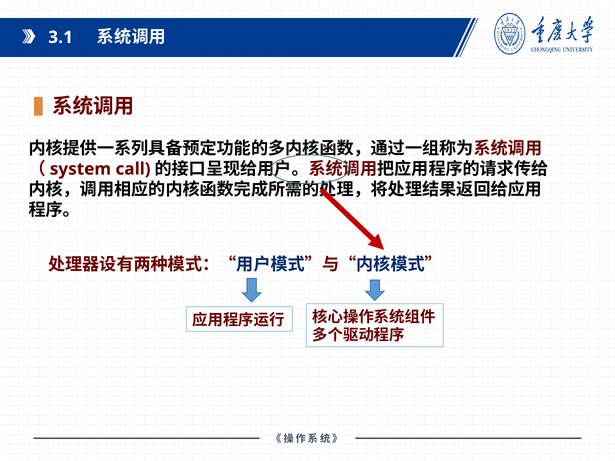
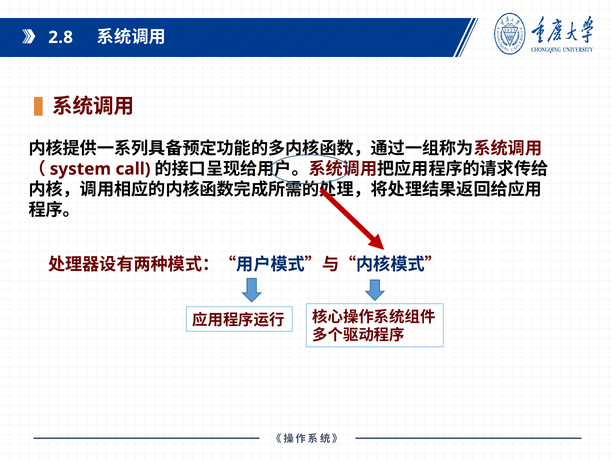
3.1: 3.1 -> 2.8 (61, 37)
